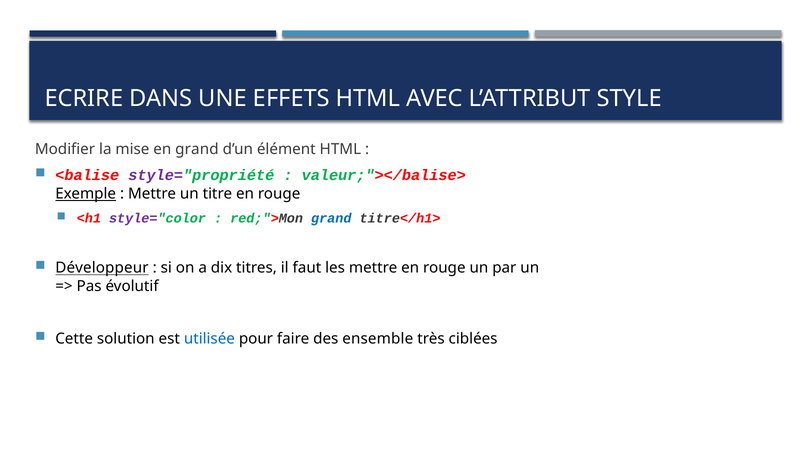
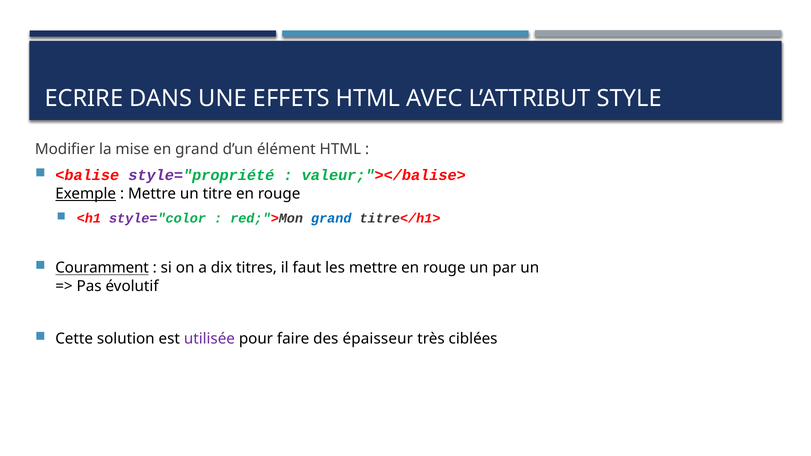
Développeur: Développeur -> Couramment (102, 268)
utilisée colour: blue -> purple (209, 339)
ensemble: ensemble -> épaisseur (378, 339)
